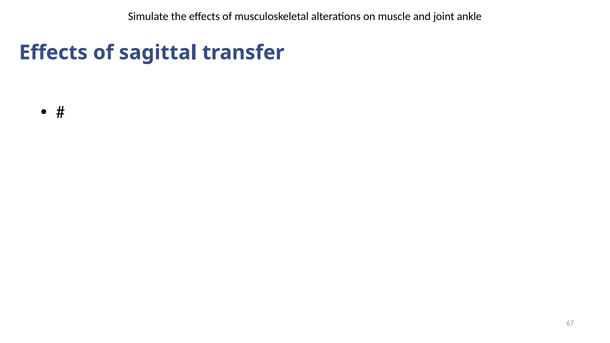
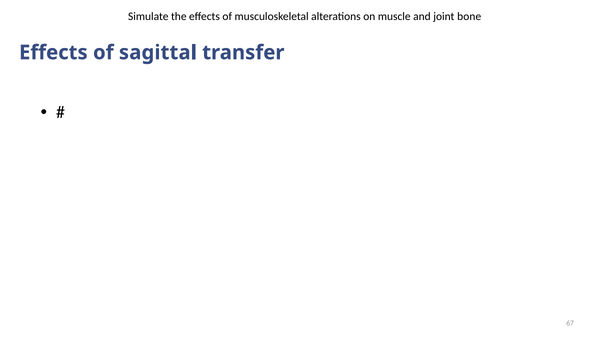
ankle: ankle -> bone (469, 17)
